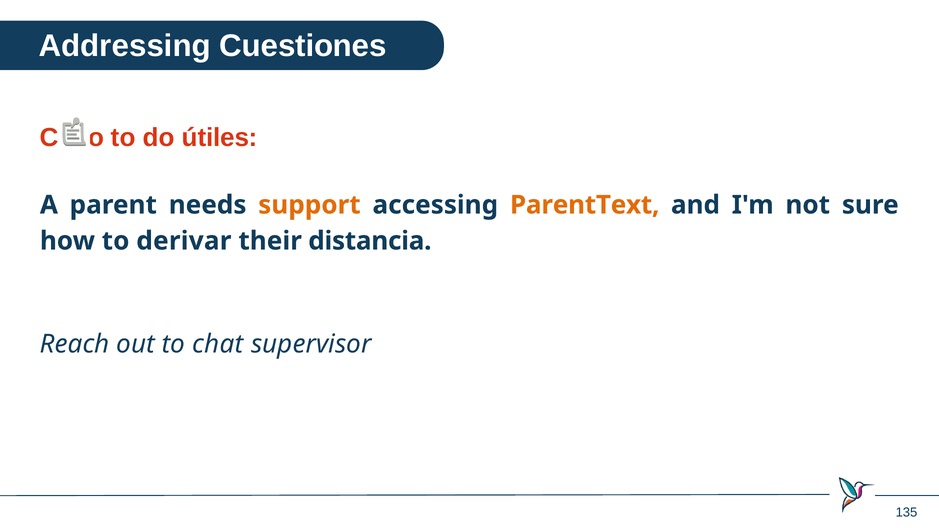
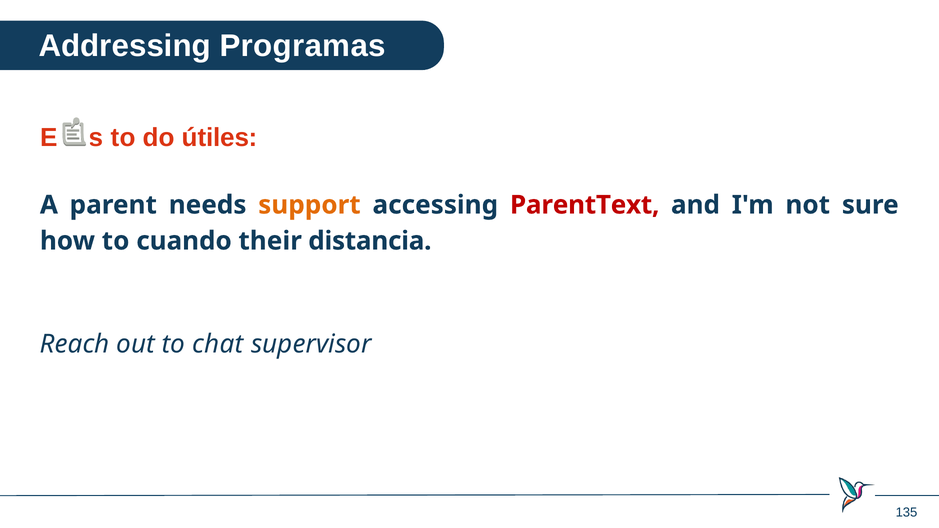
Cuestiones: Cuestiones -> Programas (303, 46)
Cabo: Cabo -> Esos (72, 138)
ParentText colour: orange -> red (585, 205)
derivar: derivar -> cuando (184, 241)
